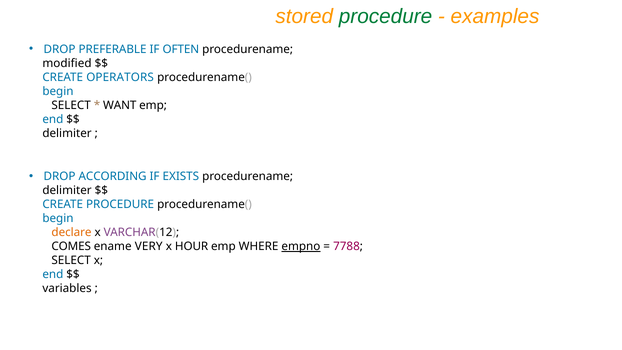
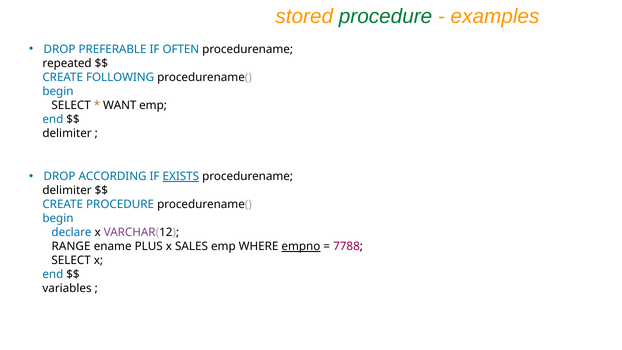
modified: modified -> repeated (67, 63)
OPERATORS: OPERATORS -> FOLLOWING (120, 77)
EXISTS underline: none -> present (181, 176)
declare colour: orange -> blue (72, 232)
COMES: COMES -> RANGE (71, 246)
VERY: VERY -> PLUS (149, 246)
HOUR: HOUR -> SALES (192, 246)
